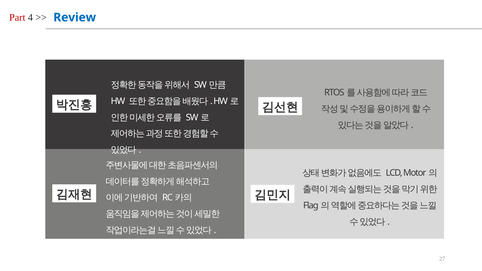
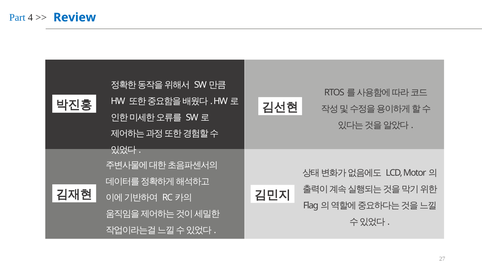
Part colour: red -> blue (17, 18)
